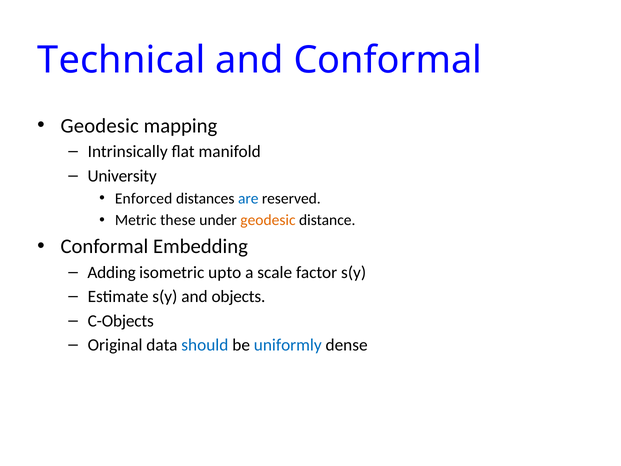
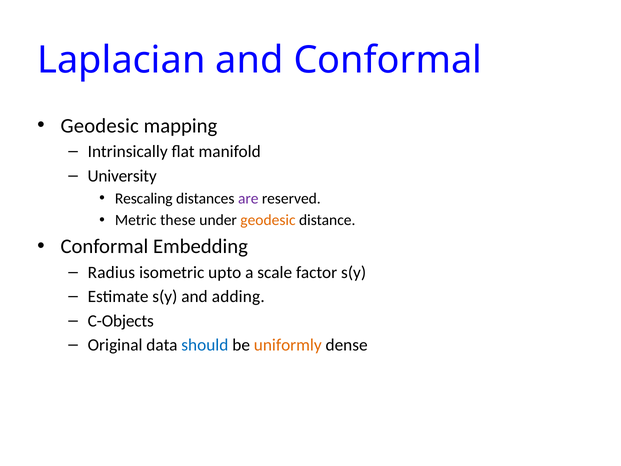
Technical: Technical -> Laplacian (121, 60)
Enforced: Enforced -> Rescaling (144, 198)
are colour: blue -> purple (248, 198)
Adding: Adding -> Radius (111, 272)
objects: objects -> adding (238, 297)
uniformly colour: blue -> orange (288, 345)
